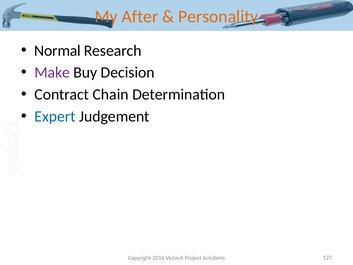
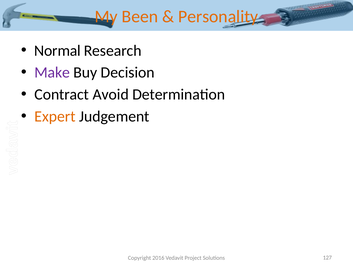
After: After -> Been (140, 16)
Chain: Chain -> Avoid (111, 94)
Expert colour: blue -> orange (55, 116)
